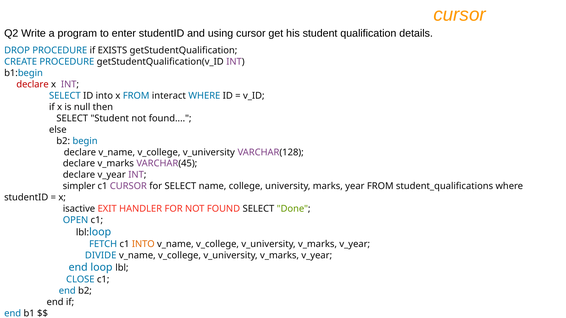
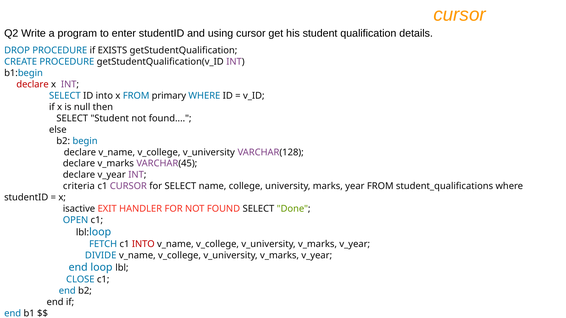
interact: interact -> primary (169, 96)
simpler: simpler -> criteria (79, 186)
INTO colour: orange -> red (143, 244)
